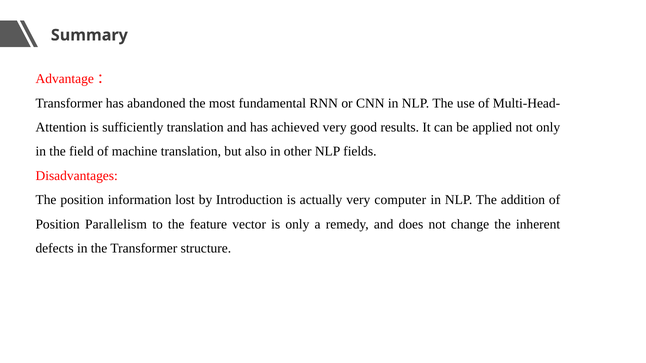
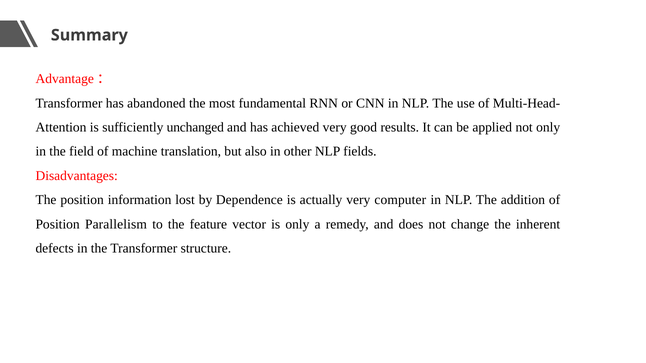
sufficiently translation: translation -> unchanged (195, 127)
Introduction: Introduction -> Dependence (249, 200)
